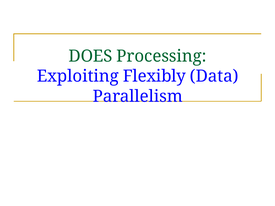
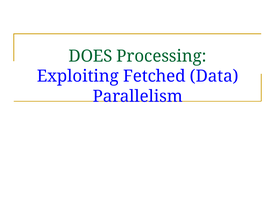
Flexibly: Flexibly -> Fetched (154, 76)
